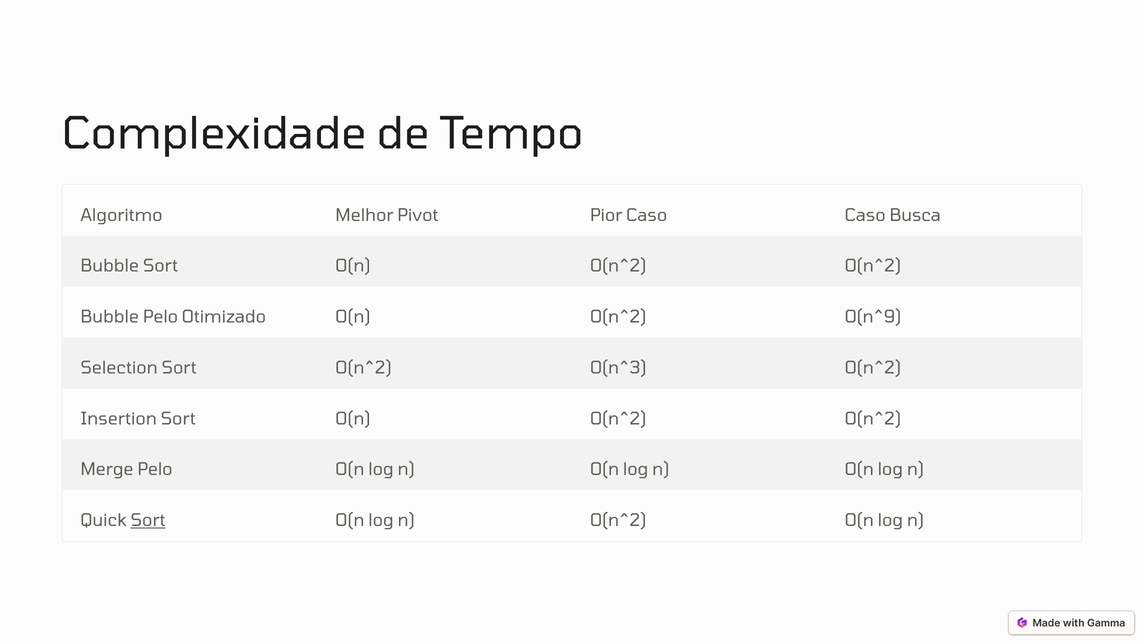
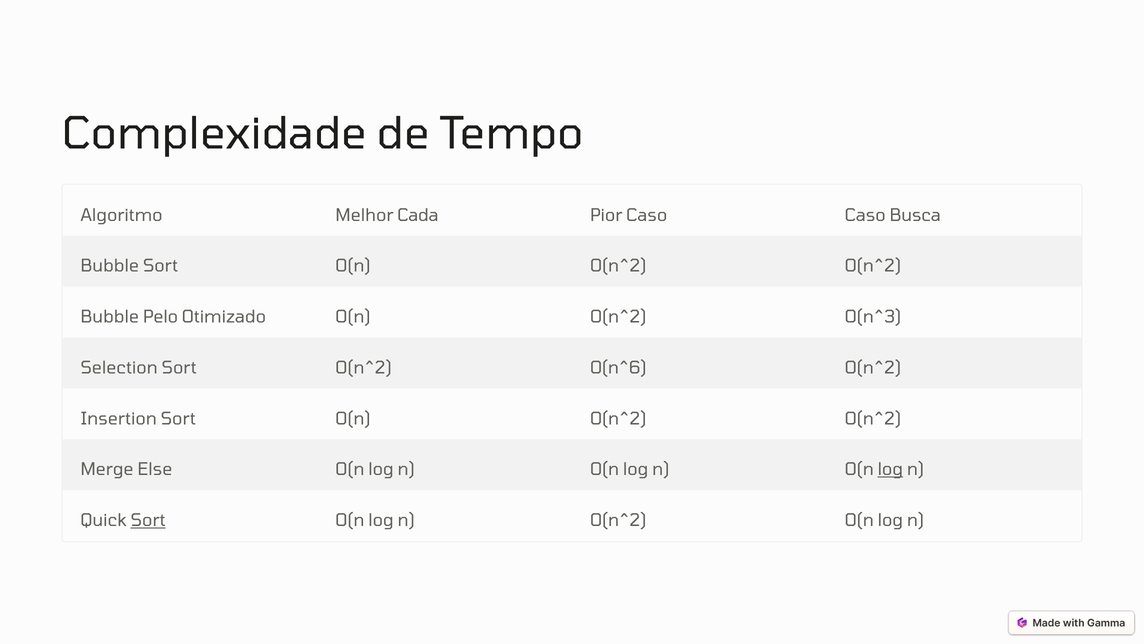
Pivot: Pivot -> Cada (418, 215)
O(n^9: O(n^9 -> O(n^3 (873, 317)
O(n^3: O(n^3 -> O(n^6 (618, 368)
Merge Pelo: Pelo -> Else (155, 469)
log underline: none -> present (890, 469)
